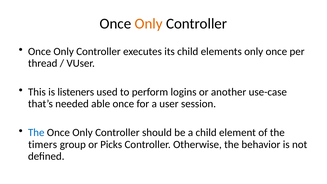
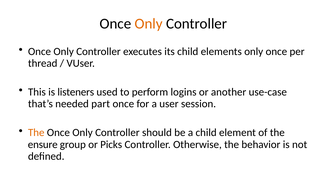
able: able -> part (101, 104)
The colour: blue -> orange (36, 133)
timers: timers -> ensure (43, 144)
